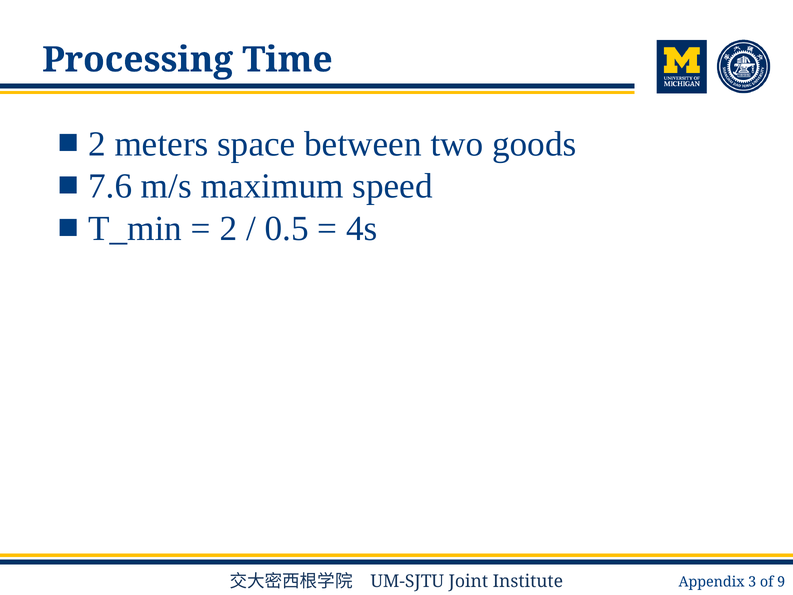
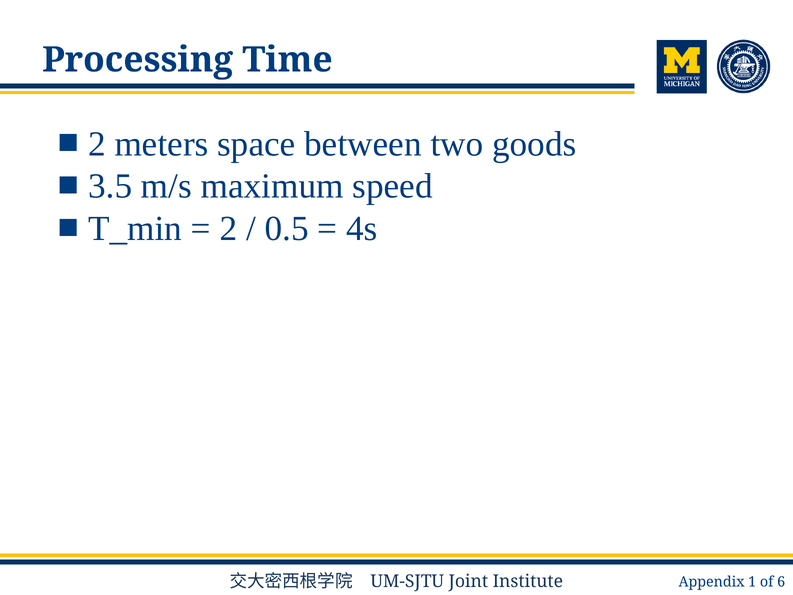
7.6: 7.6 -> 3.5 (110, 186)
3: 3 -> 1 (752, 582)
9: 9 -> 6 (781, 582)
